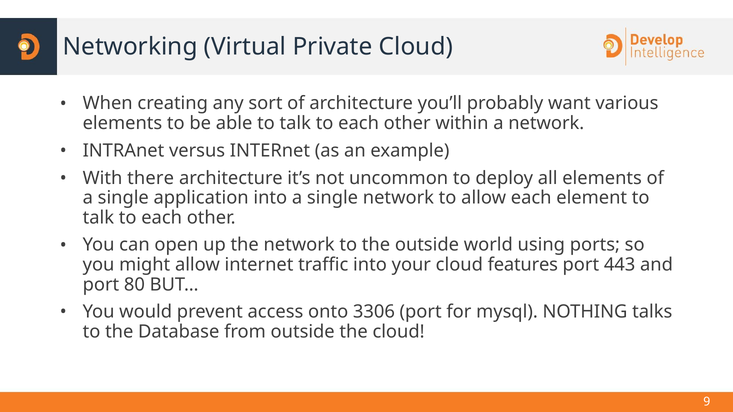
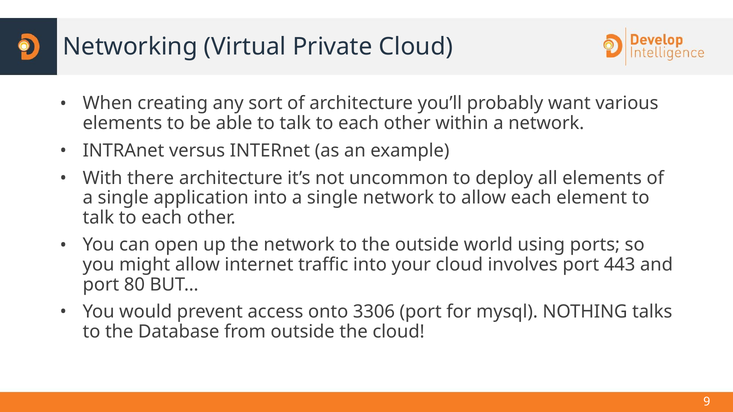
features: features -> involves (523, 265)
